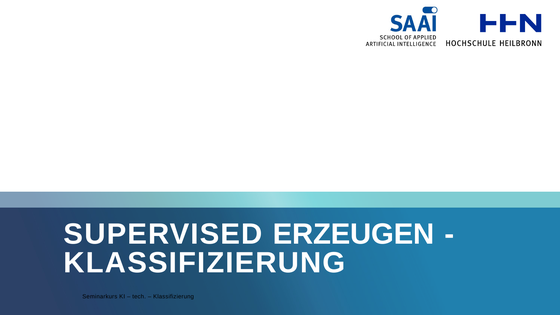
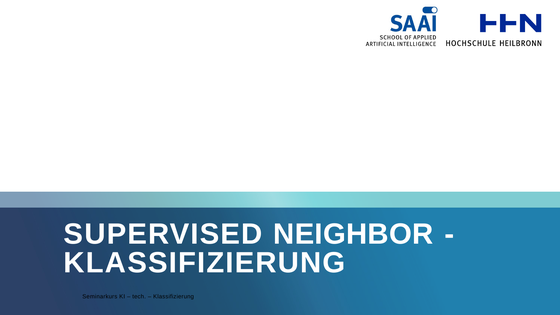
ERZEUGEN: ERZEUGEN -> NEIGHBOR (353, 234)
